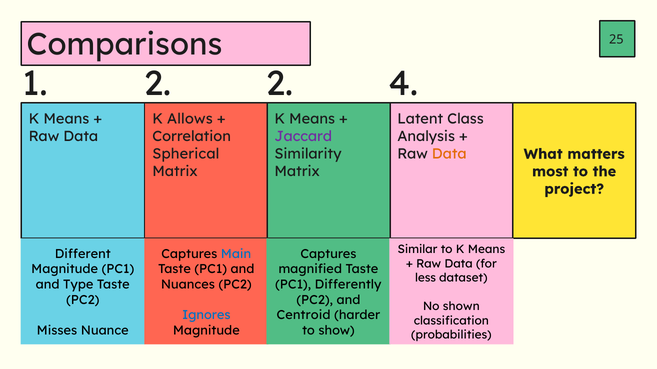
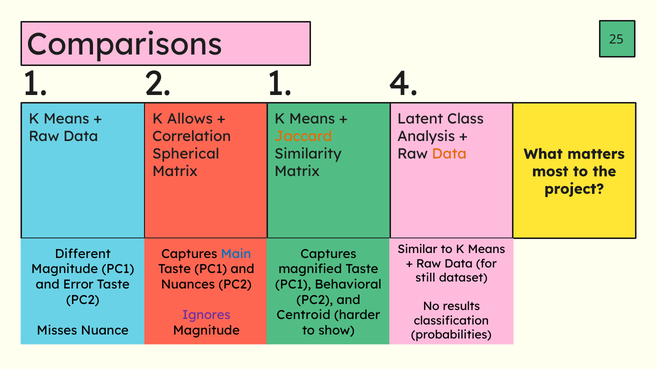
2 2: 2 -> 1 (279, 84)
Jaccard colour: purple -> orange (303, 137)
less: less -> still (425, 278)
Type: Type -> Error (78, 285)
Differently: Differently -> Behavioral (348, 285)
shown: shown -> results (461, 307)
Ignores colour: blue -> purple (206, 316)
